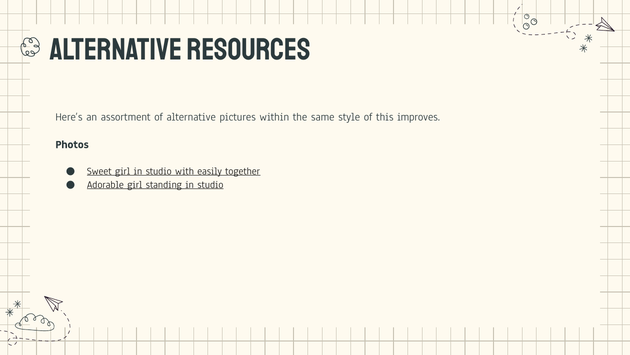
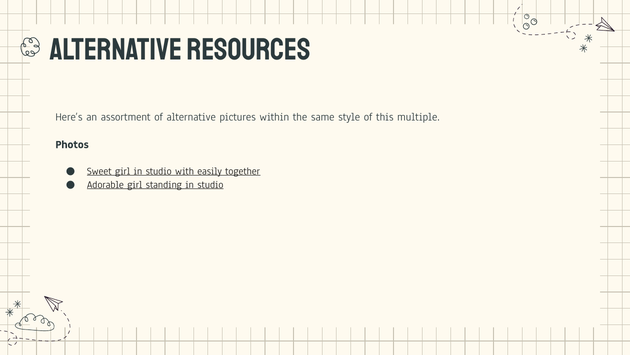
improves: improves -> multiple (419, 117)
